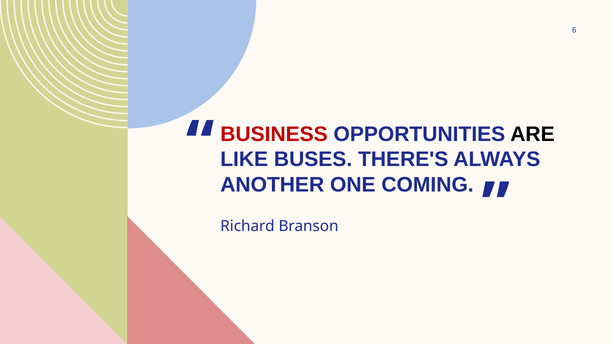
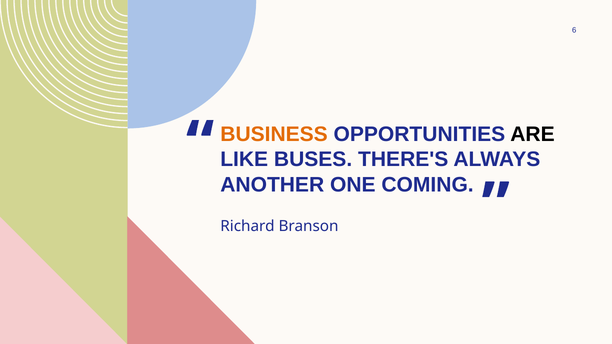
BUSINESS colour: red -> orange (274, 134)
